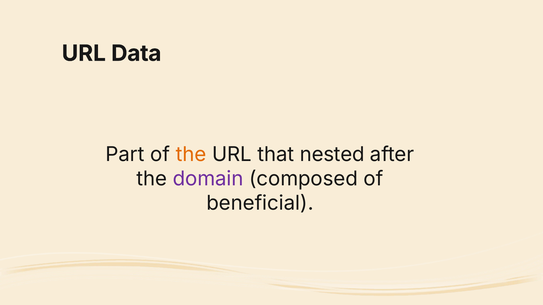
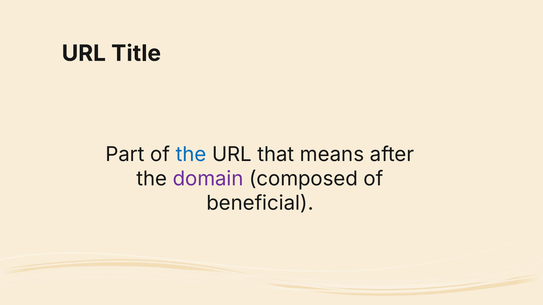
Data: Data -> Title (136, 53)
the colour: orange -> blue (191, 155)
nested: nested -> means (332, 155)
